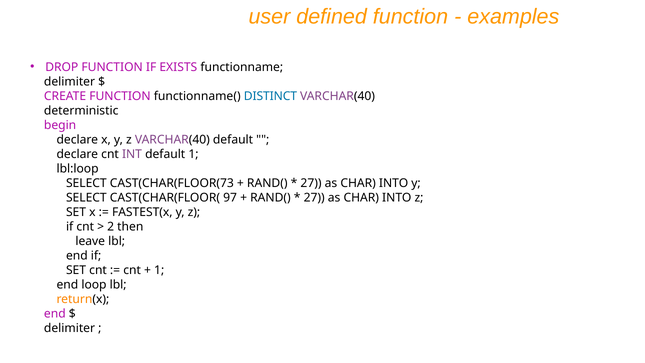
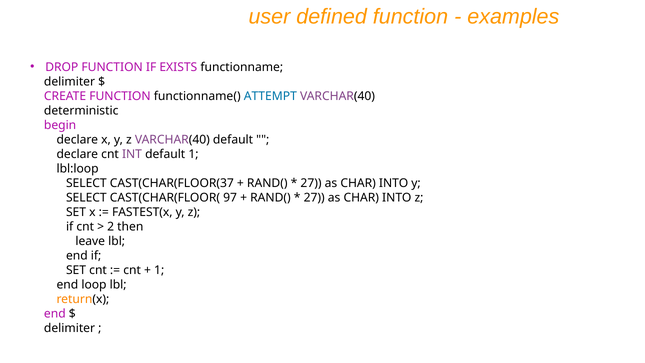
DISTINCT: DISTINCT -> ATTEMPT (270, 96)
CAST(CHAR(FLOOR(73: CAST(CHAR(FLOOR(73 -> CAST(CHAR(FLOOR(37 (172, 183)
